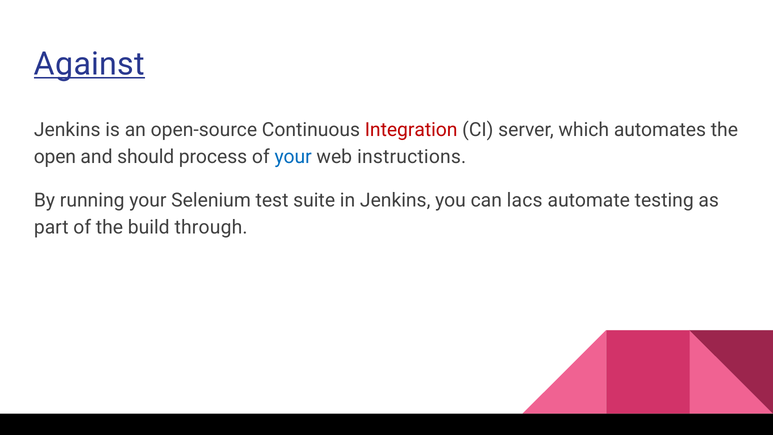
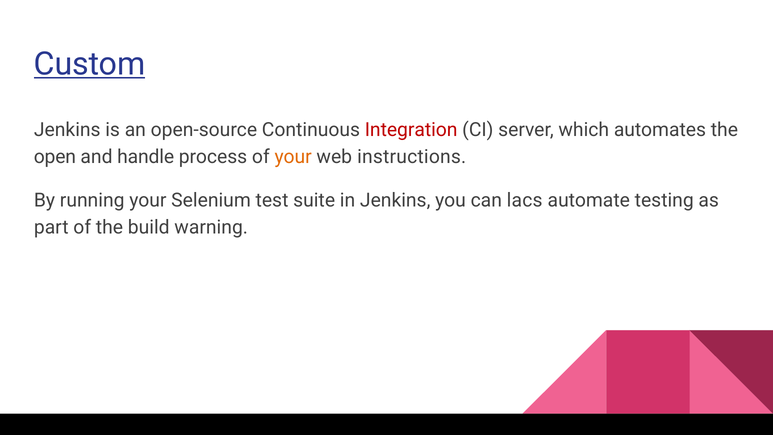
Against: Against -> Custom (90, 64)
should: should -> handle (146, 157)
your colour: blue -> orange (293, 157)
through: through -> warning (211, 227)
